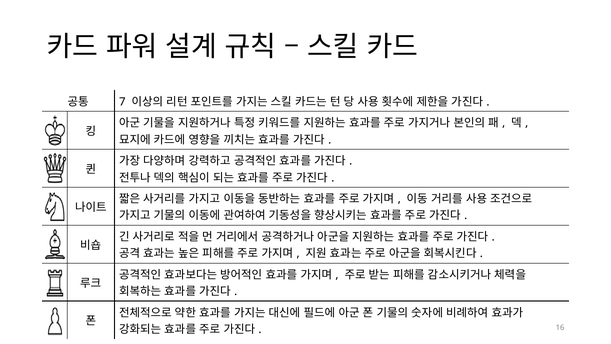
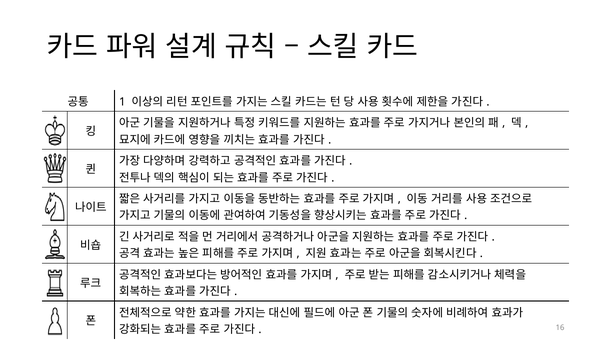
7: 7 -> 1 (122, 102)
